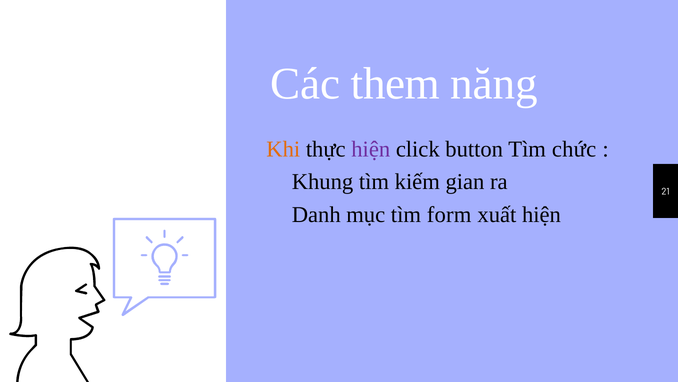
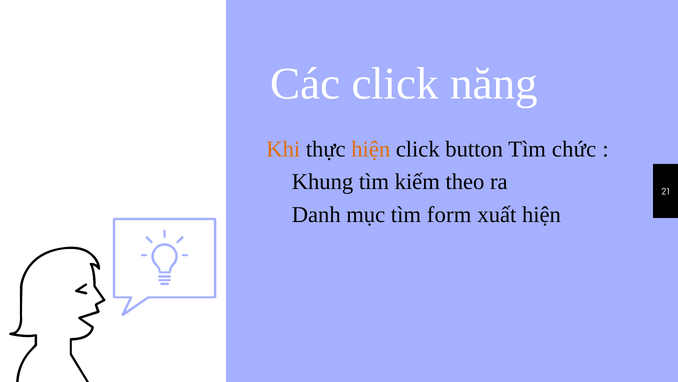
Các them: them -> click (395, 84)
hiện colour: purple -> orange (371, 149)
gian: gian -> theo (465, 182)
